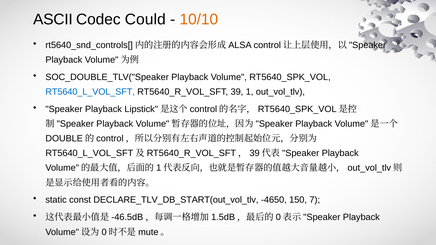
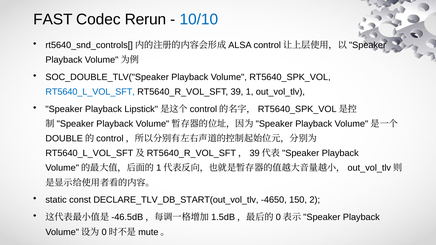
ASCII: ASCII -> FAST (53, 19)
Could: Could -> Rerun (145, 19)
10/10 colour: orange -> blue (199, 19)
7: 7 -> 2 (315, 200)
